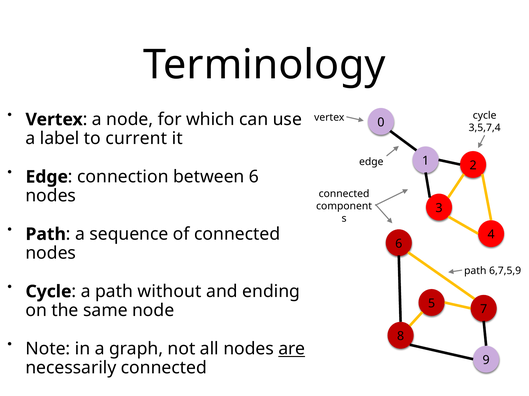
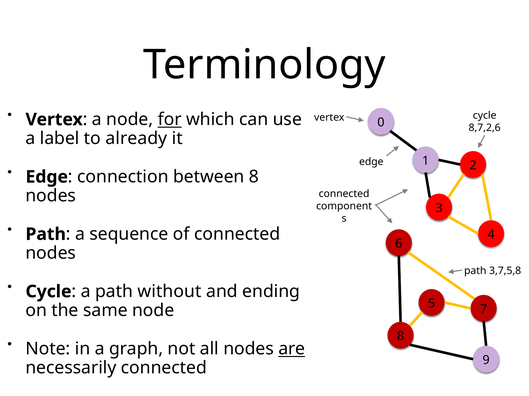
for underline: none -> present (170, 120)
3,5,7,4: 3,5,7,4 -> 8,7,2,6 (485, 128)
current: current -> already (136, 139)
between 6: 6 -> 8 (254, 177)
6,7,5,9: 6,7,5,9 -> 3,7,5,8 (505, 271)
